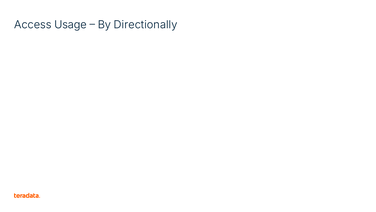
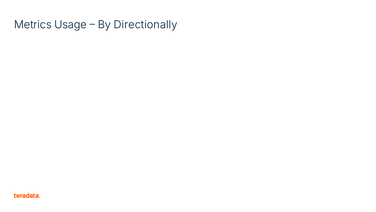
Access: Access -> Metrics (33, 25)
